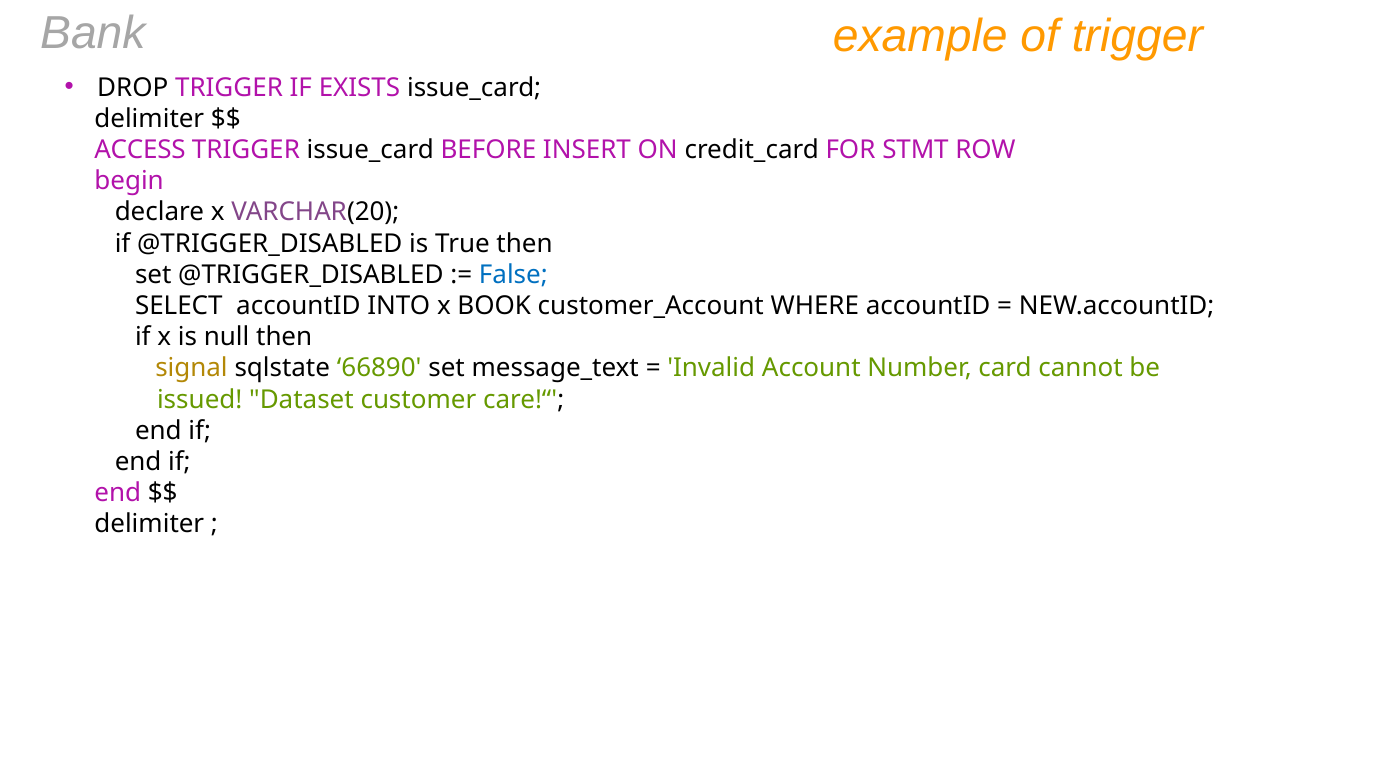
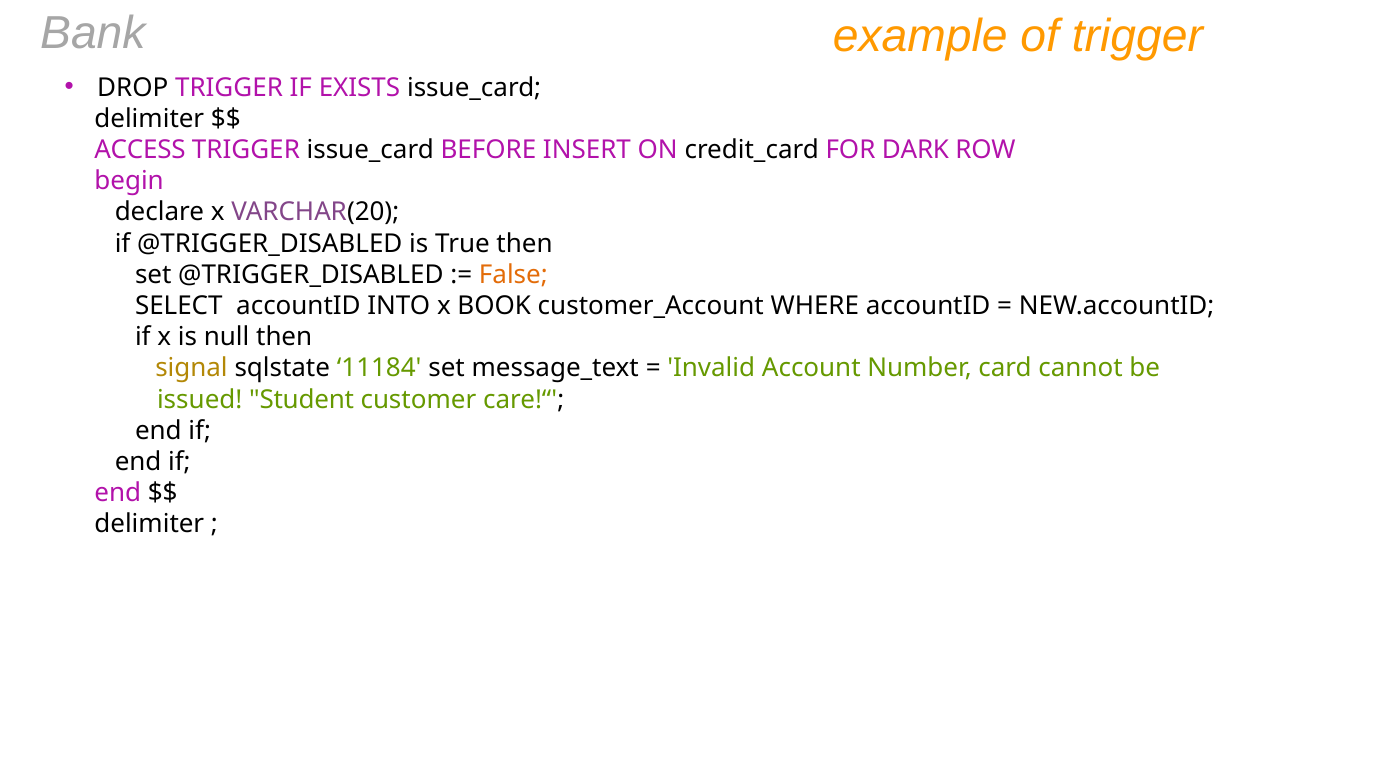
STMT: STMT -> DARK (916, 150)
False colour: blue -> orange (513, 275)
66890: 66890 -> 11184 (379, 368)
Dataset: Dataset -> Student (302, 400)
